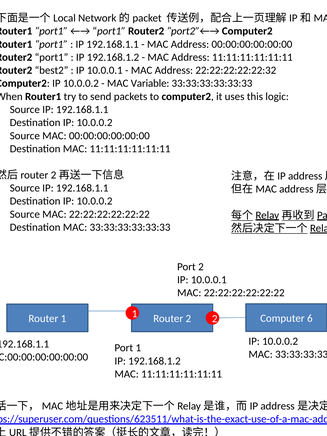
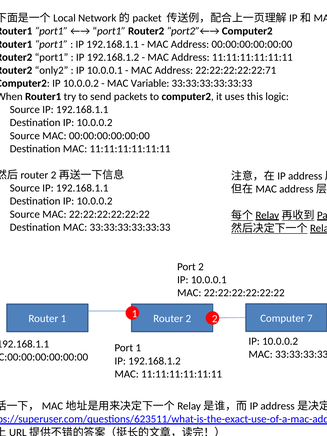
best2: best2 -> only2 (51, 70)
22:22:22:22:22:32: 22:22:22:22:22:32 -> 22:22:22:22:22:71 (236, 70)
6: 6 -> 7 (310, 318)
